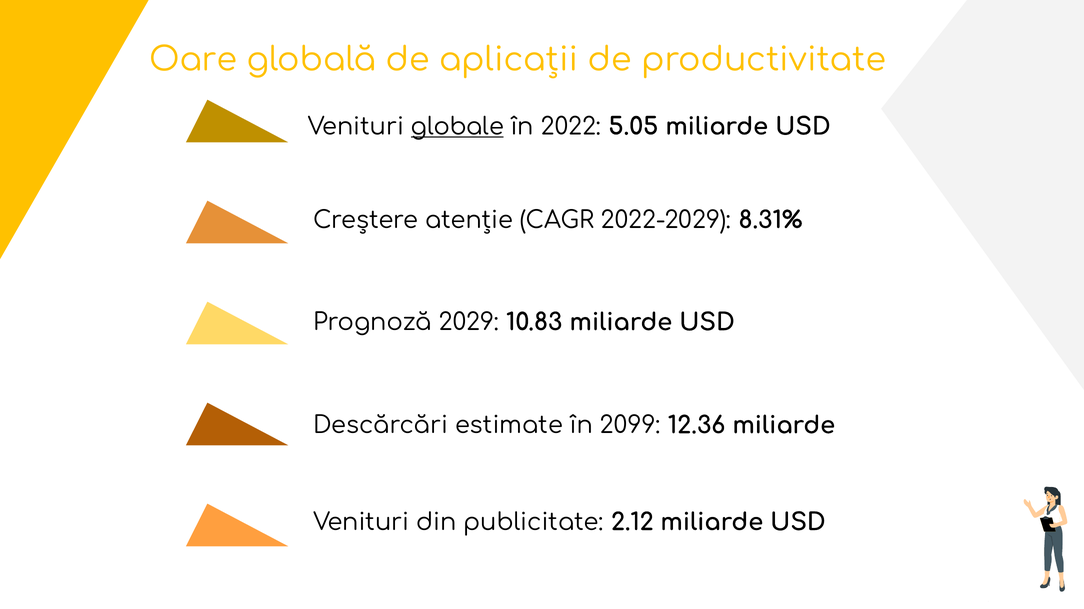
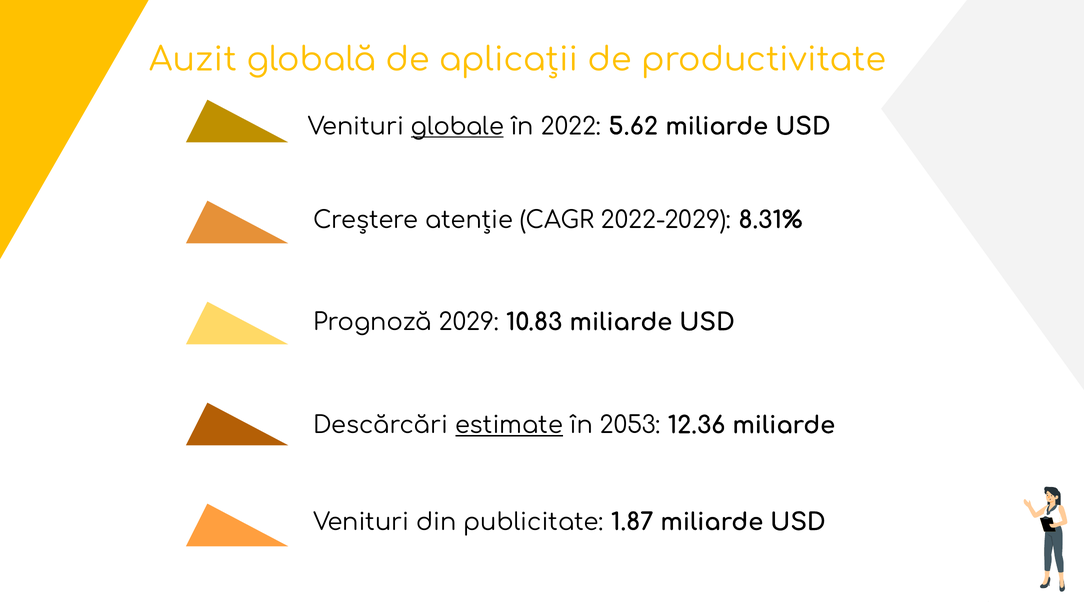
Oare: Oare -> Auzit (193, 60)
5.05: 5.05 -> 5.62 (633, 127)
estimate underline: none -> present (509, 426)
2099: 2099 -> 2053 (630, 426)
2.12: 2.12 -> 1.87 (632, 523)
